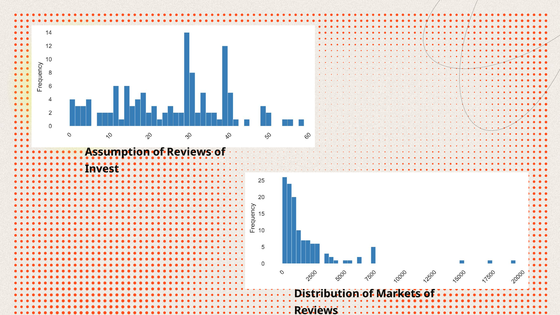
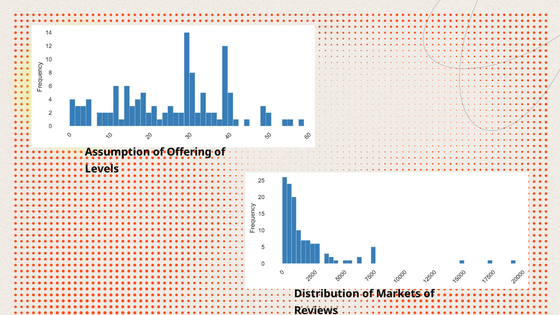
Reviews: Reviews -> Offering (189, 152)
Invest: Invest -> Levels (102, 169)
